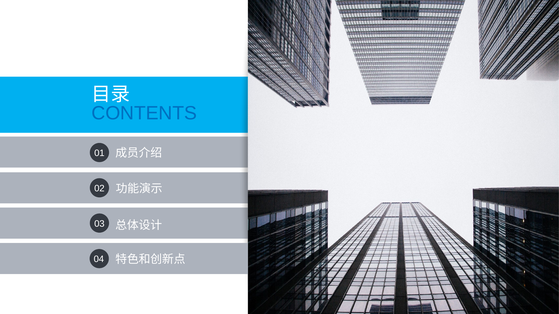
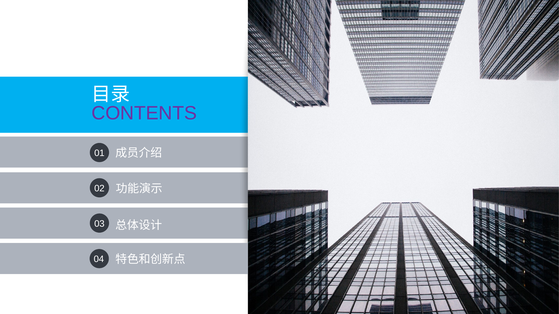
CONTENTS colour: blue -> purple (144, 113)
